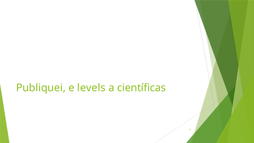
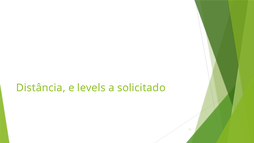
Publiquei: Publiquei -> Distância (41, 88)
científicas: científicas -> solicitado (141, 88)
